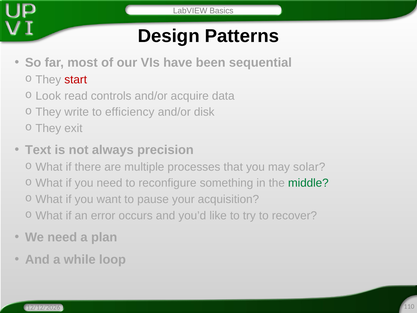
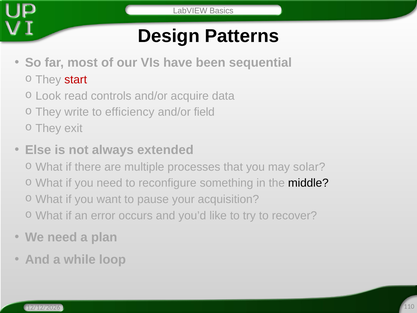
disk: disk -> field (204, 112)
Text: Text -> Else (38, 150)
precision: precision -> extended (165, 150)
middle colour: green -> black (308, 183)
